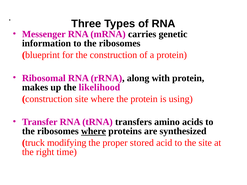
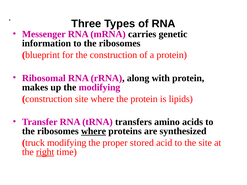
the likelihood: likelihood -> modifying (99, 87)
using: using -> lipids (181, 99)
right underline: none -> present (45, 152)
